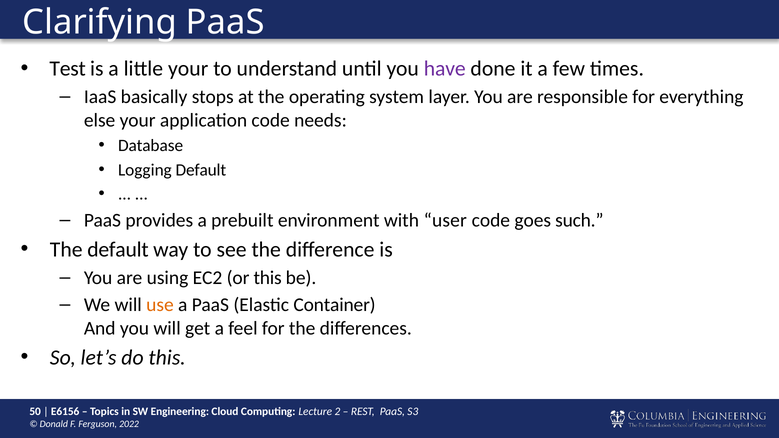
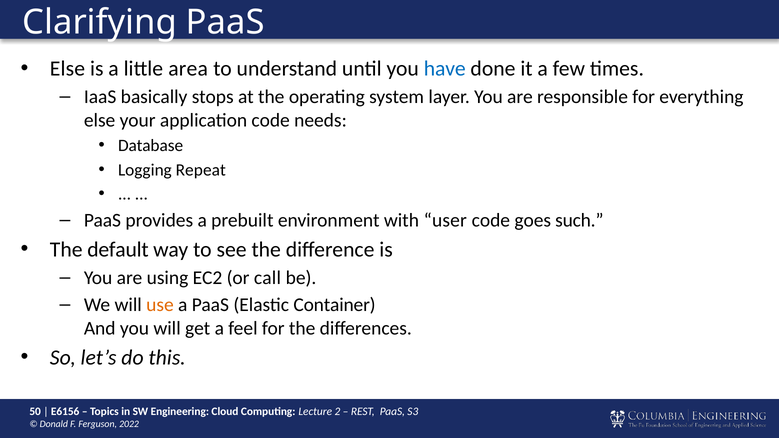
Test: Test -> Else (67, 69)
little your: your -> area (188, 69)
have colour: purple -> blue (445, 69)
Logging Default: Default -> Repeat (201, 170)
or this: this -> call (267, 278)
